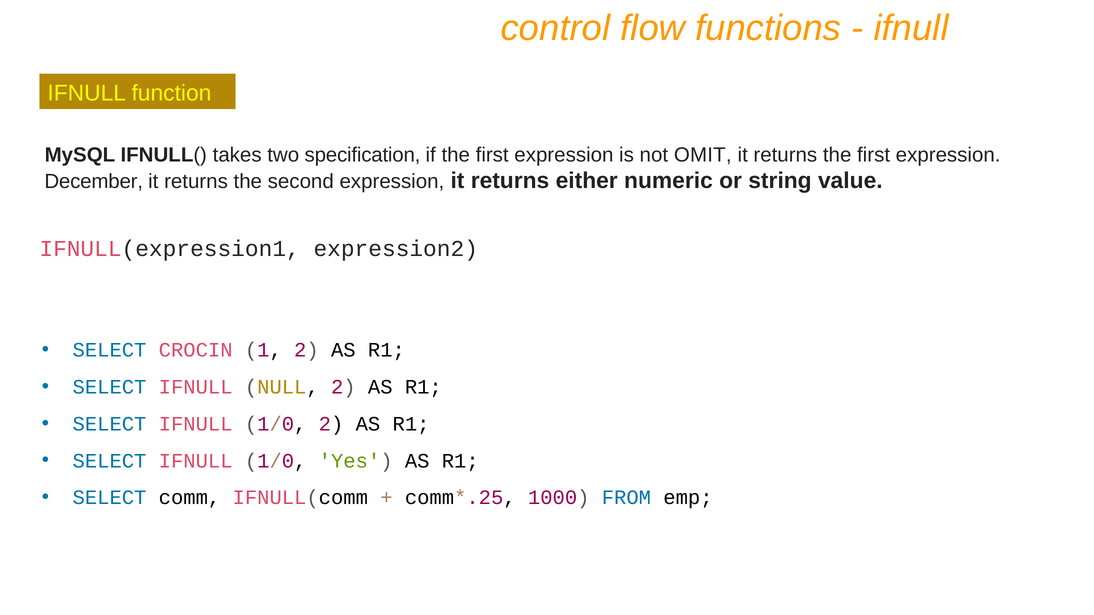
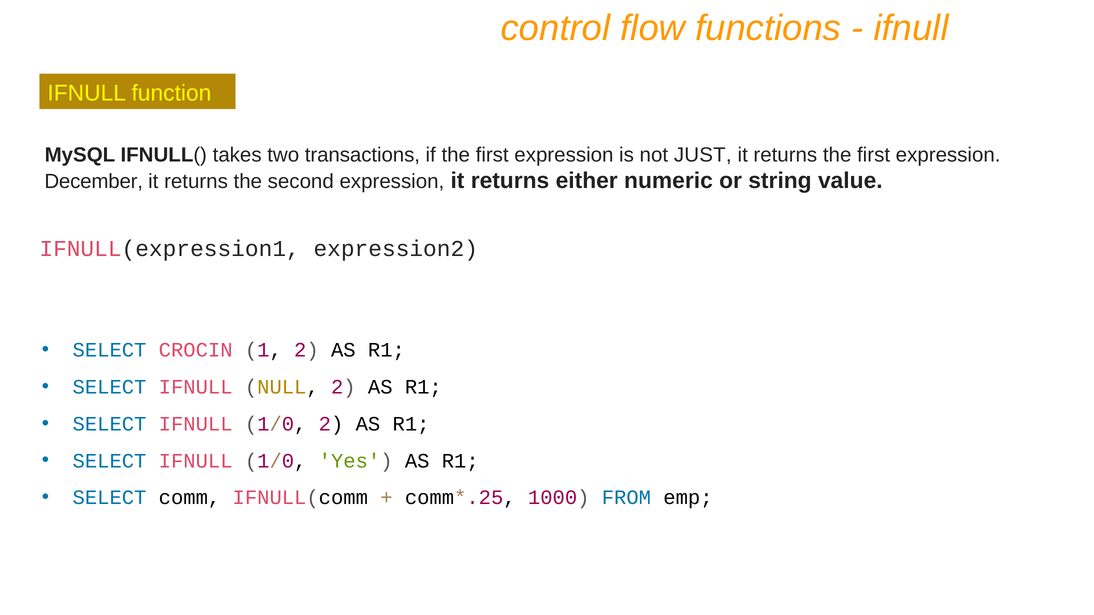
specification: specification -> transactions (362, 155)
OMIT: OMIT -> JUST (703, 155)
